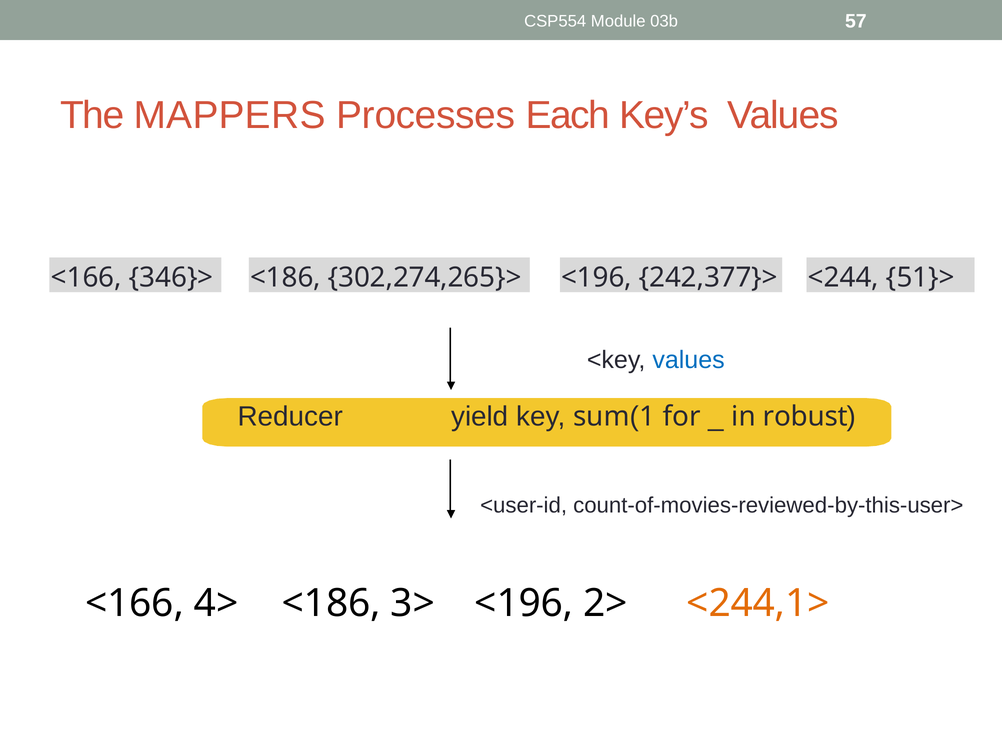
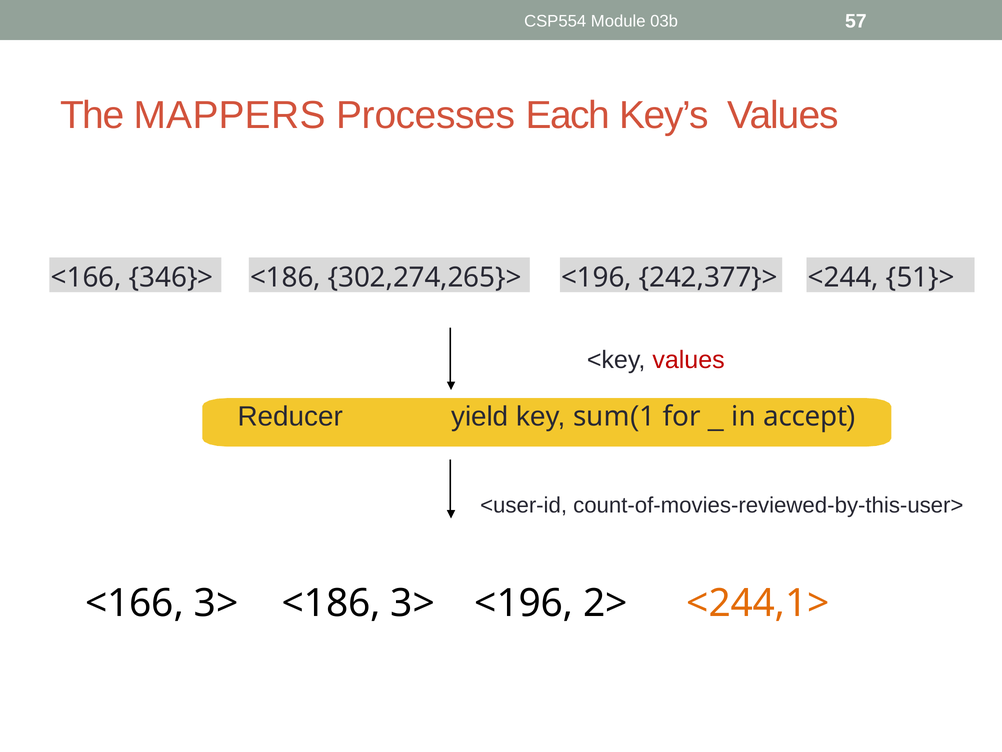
values colour: blue -> red (689, 360)
robust: robust -> accept (805, 417)
<166 4>: 4> -> 3> (216, 603)
